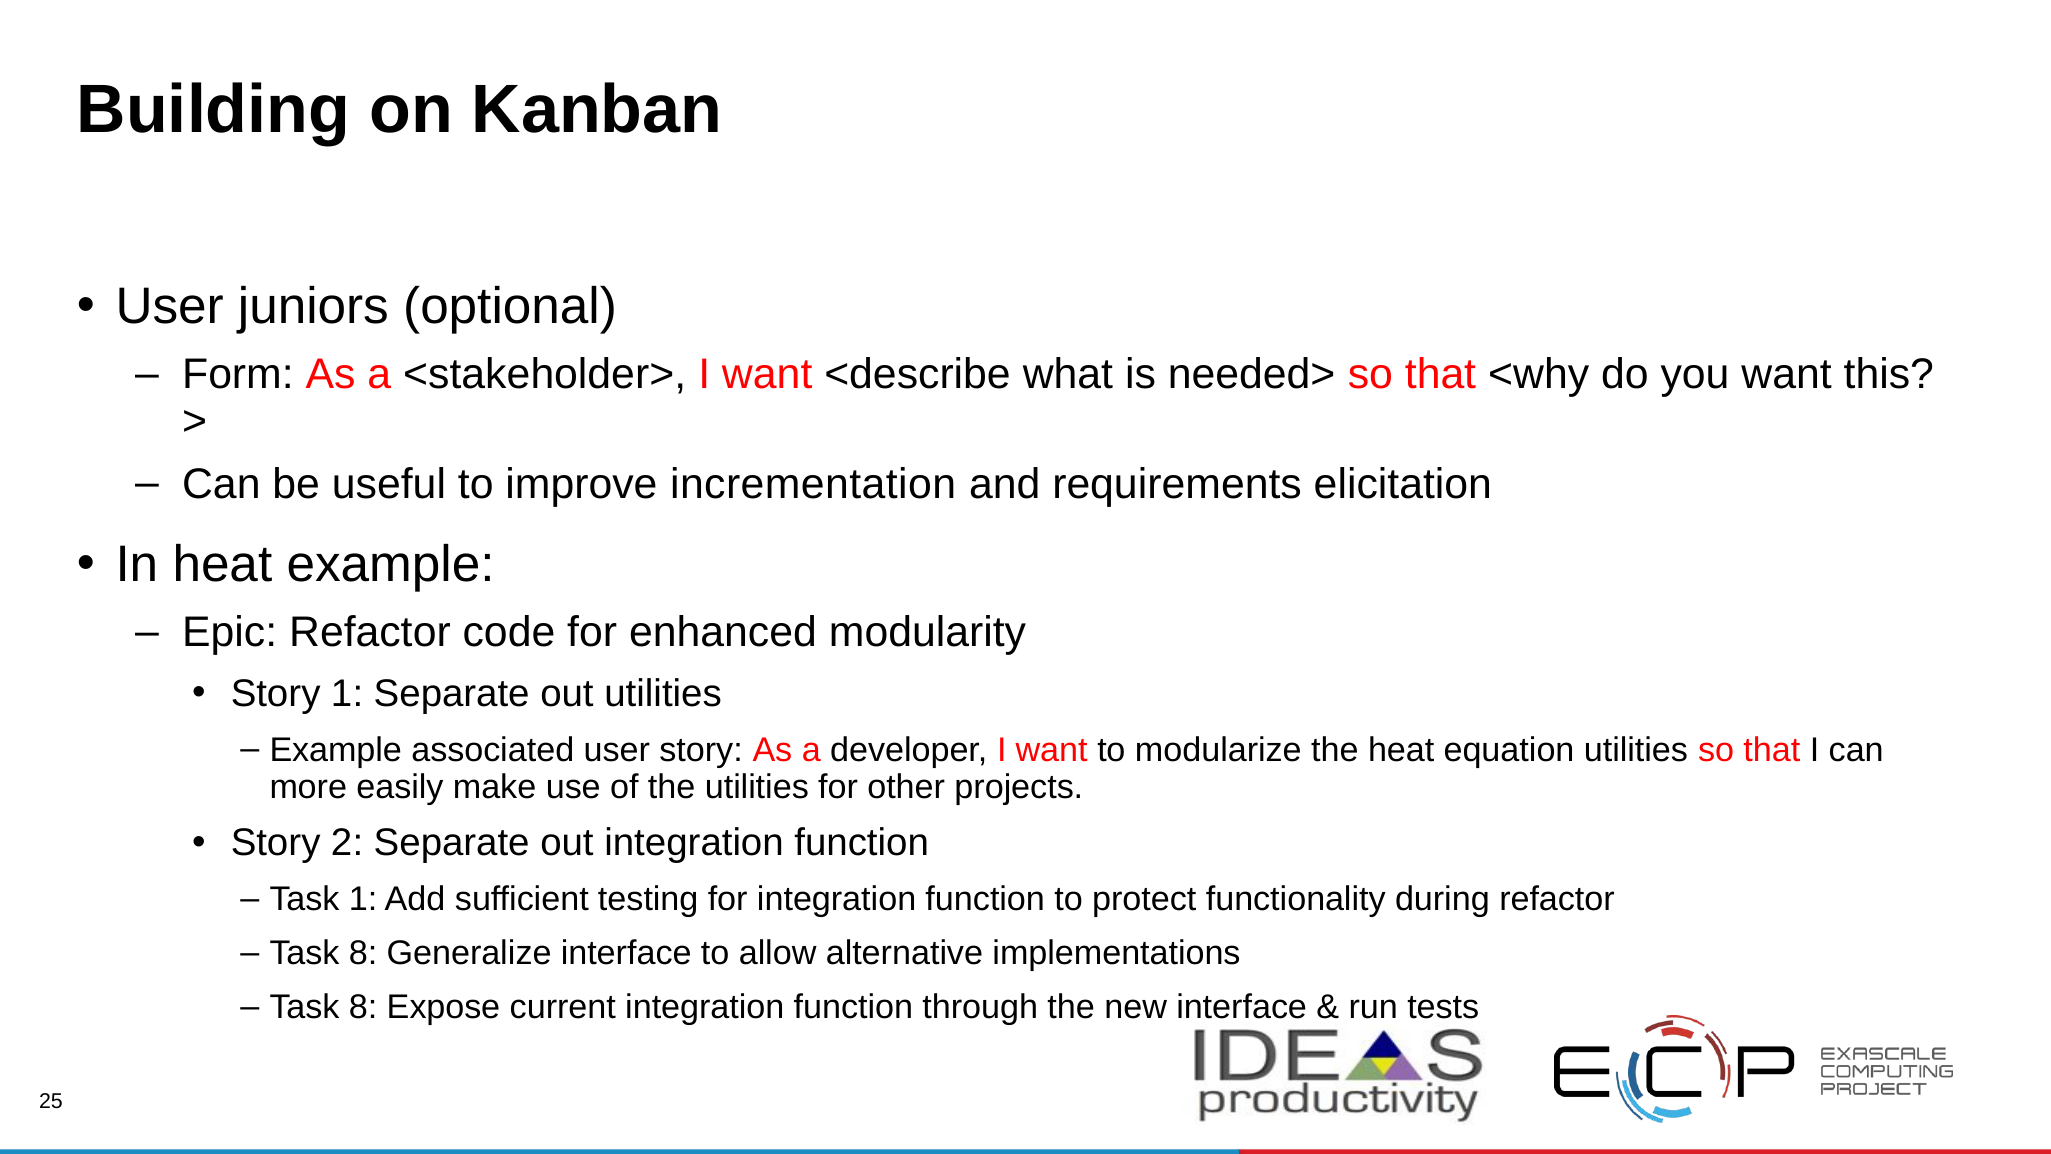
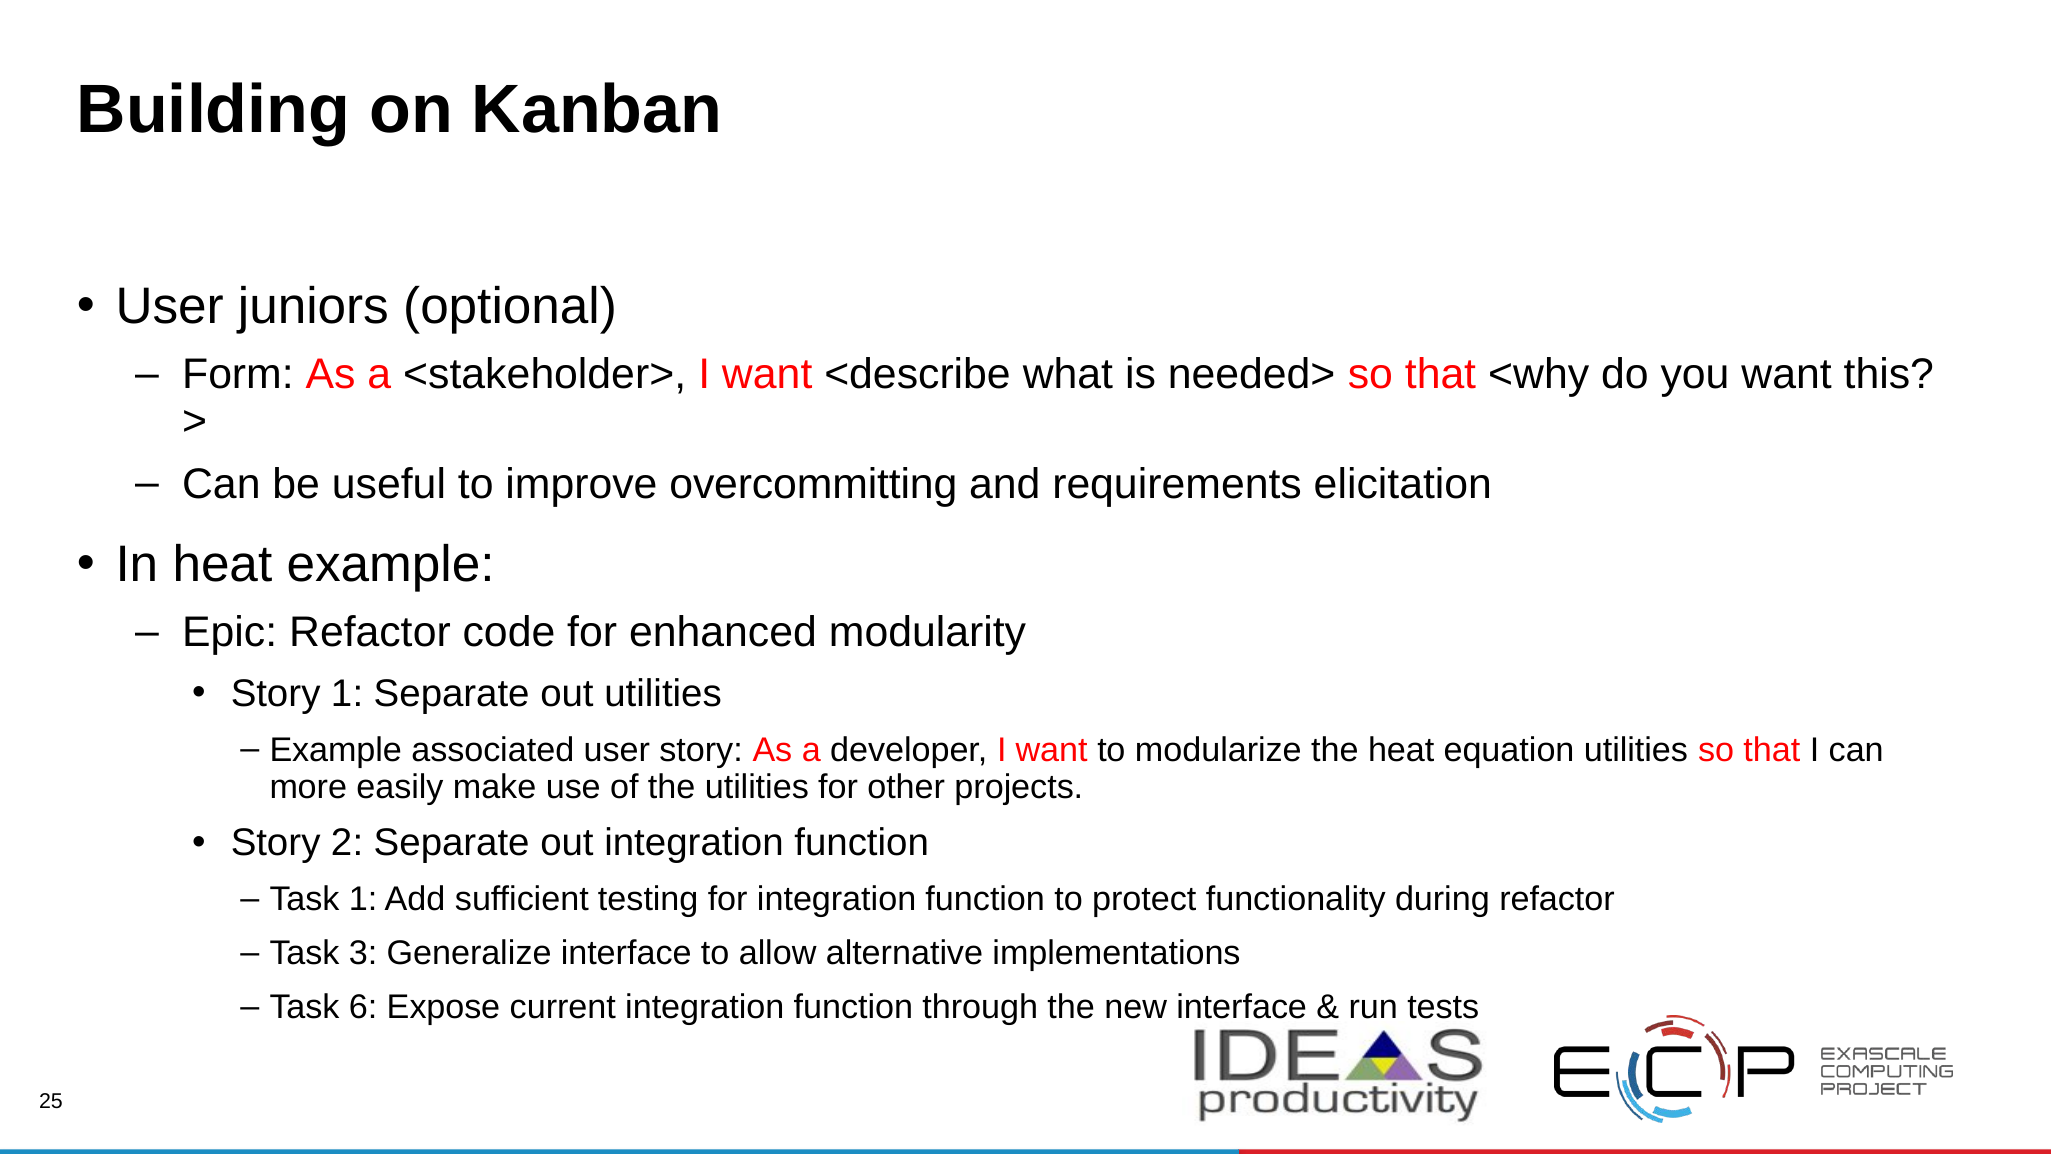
incrementation: incrementation -> overcommitting (813, 484)
8: 8 -> 3 (363, 953)
8: 8 -> 6 (363, 1007)
